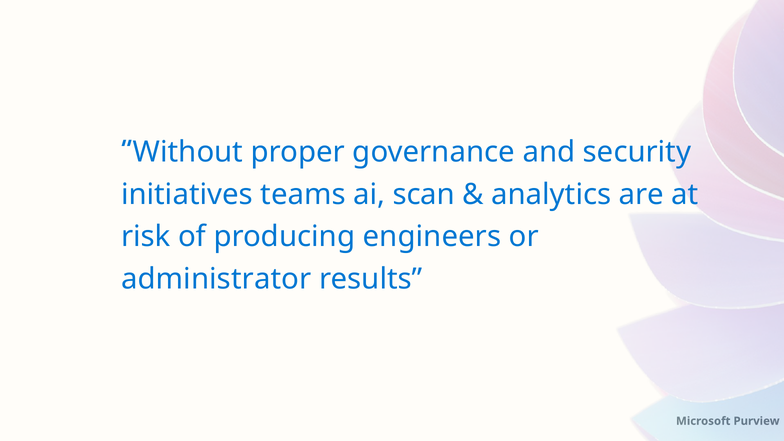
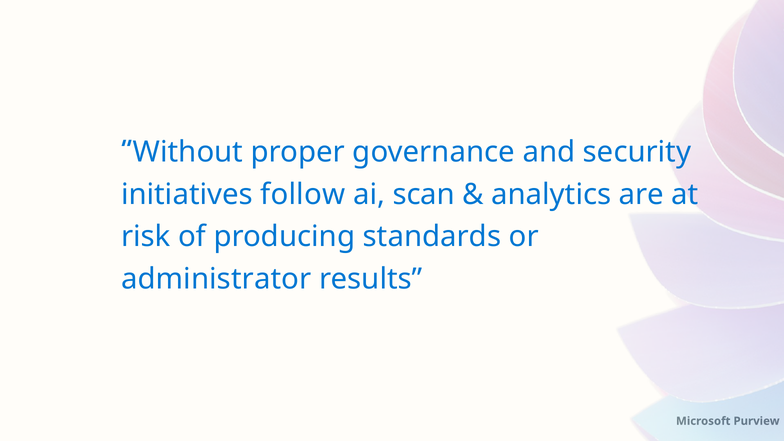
teams: teams -> follow (303, 194)
engineers: engineers -> standards (432, 237)
